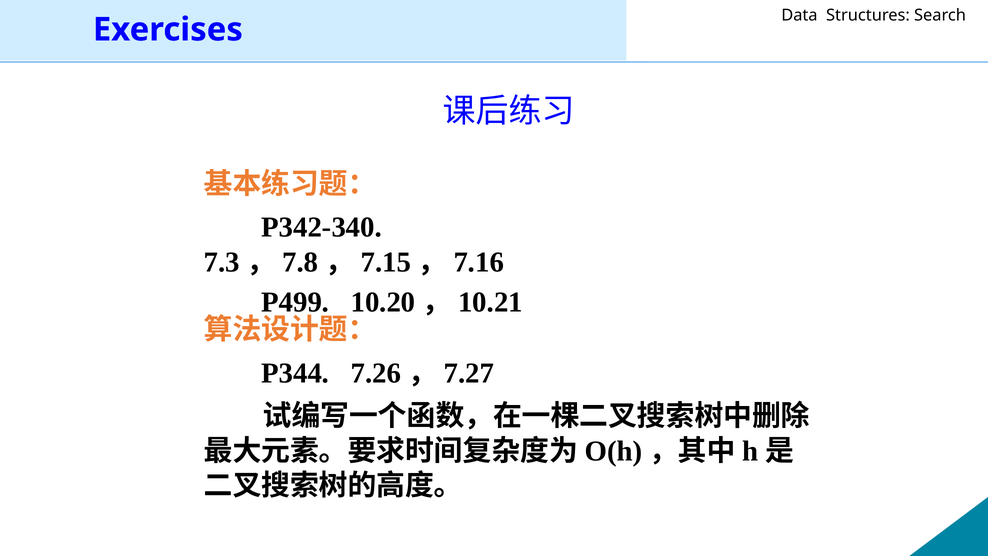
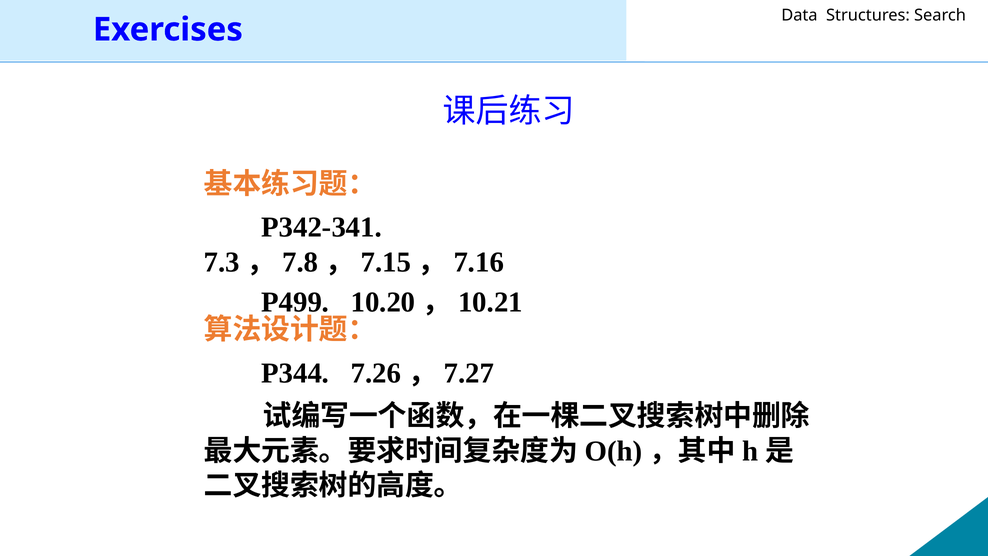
P342-340: P342-340 -> P342-341 (322, 227)
